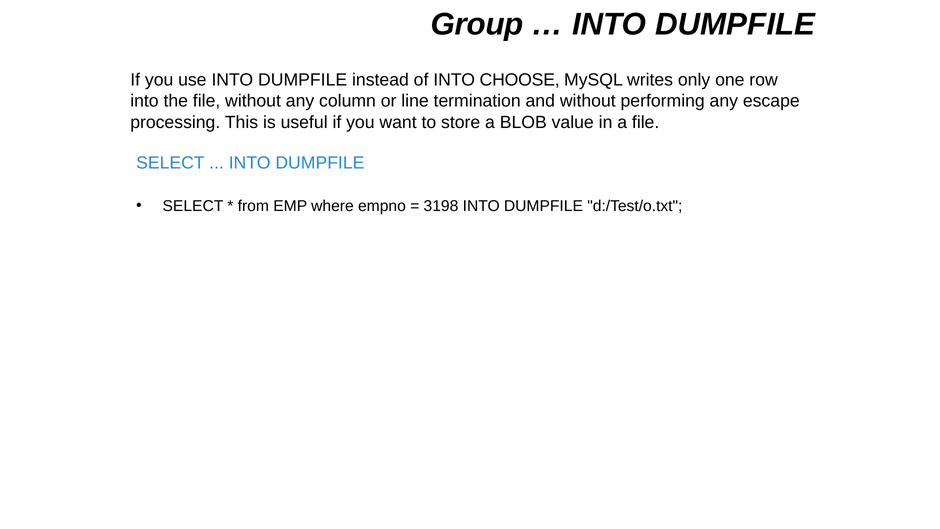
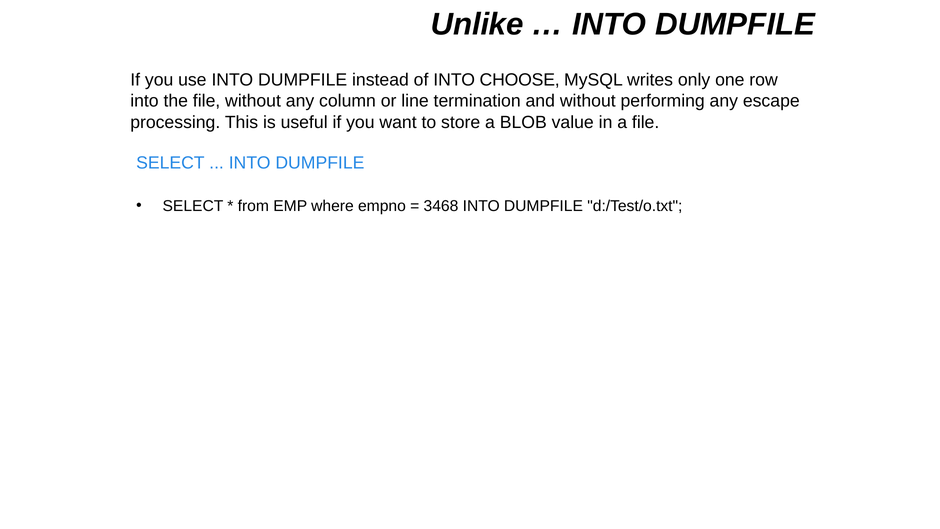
Group: Group -> Unlike (477, 24)
3198: 3198 -> 3468 (441, 206)
